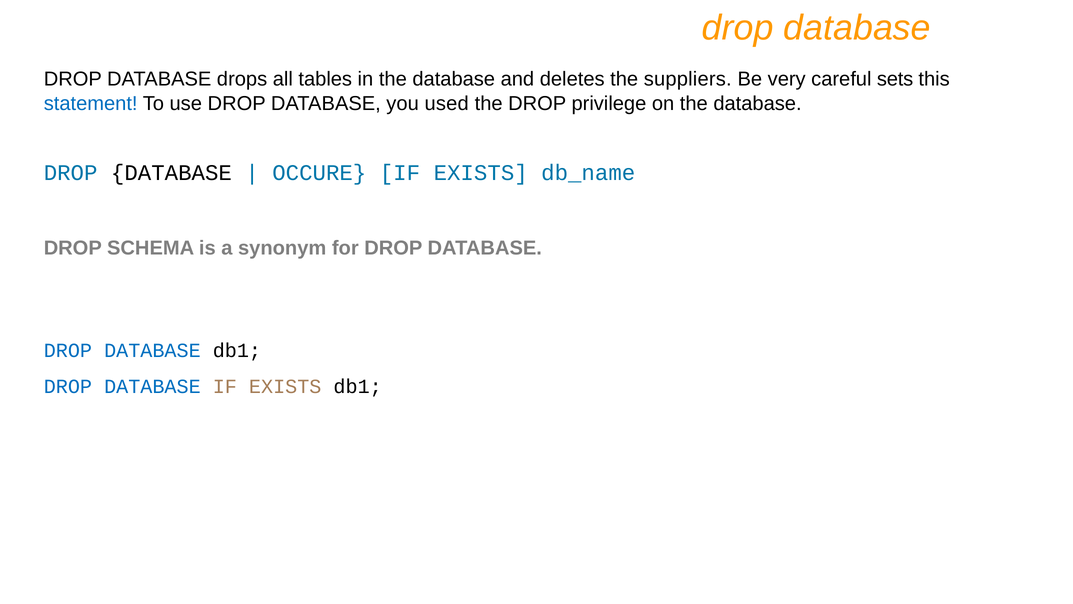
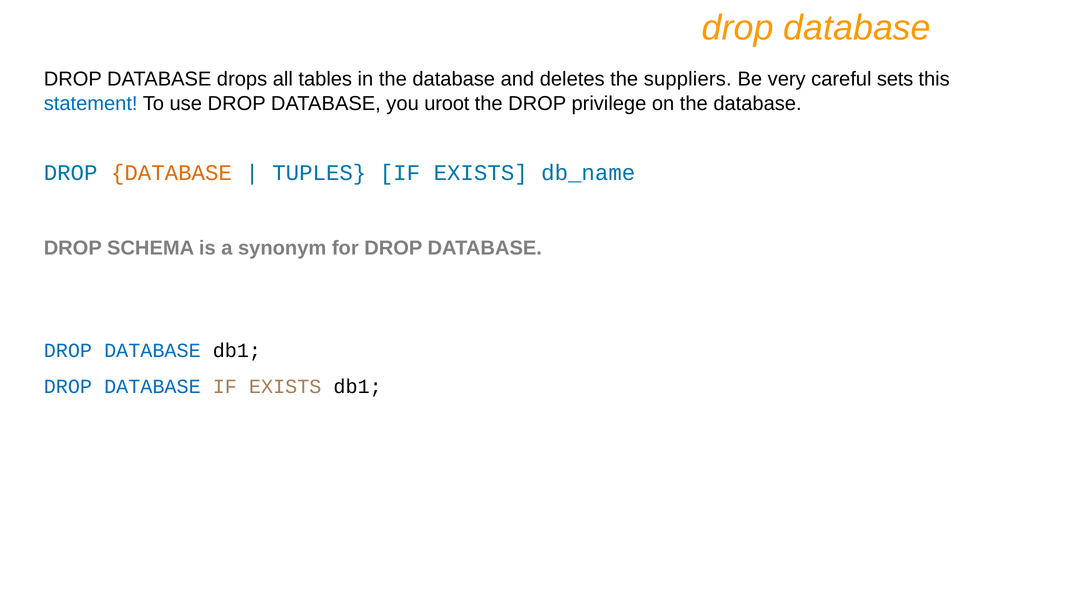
used: used -> uroot (447, 103)
DATABASE colour: black -> orange (171, 173)
OCCURE: OCCURE -> TUPLES (319, 173)
